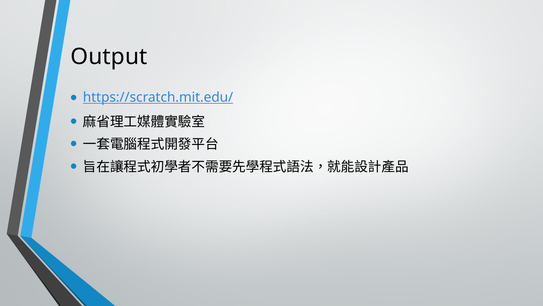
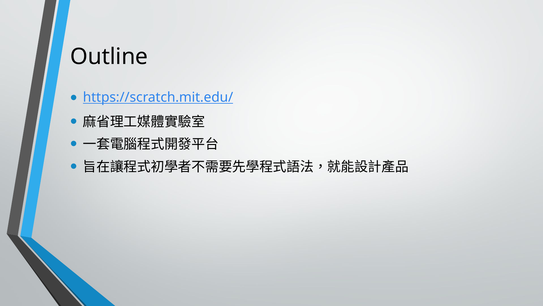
Output: Output -> Outline (109, 57)
